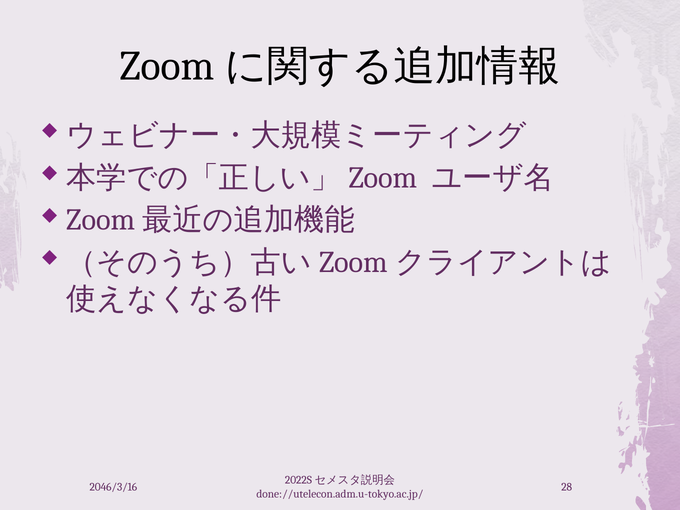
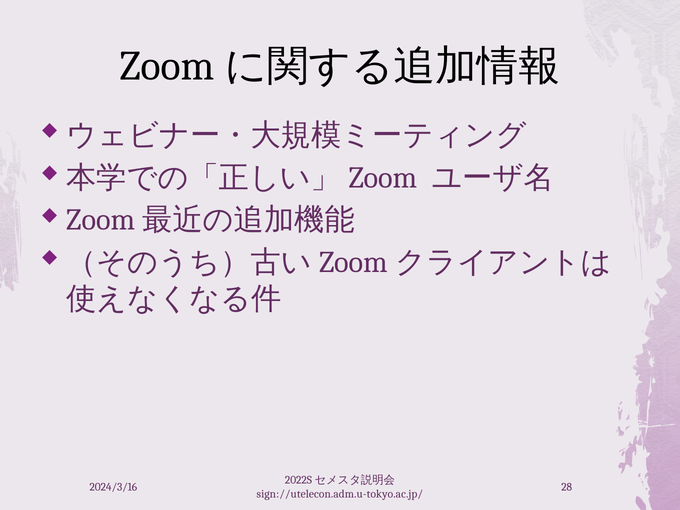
2046/3/16: 2046/3/16 -> 2024/3/16 (113, 487)
done://utelecon.adm.u-tokyo.ac.jp/: done://utelecon.adm.u-tokyo.ac.jp/ -> sign://utelecon.adm.u-tokyo.ac.jp/ (340, 494)
